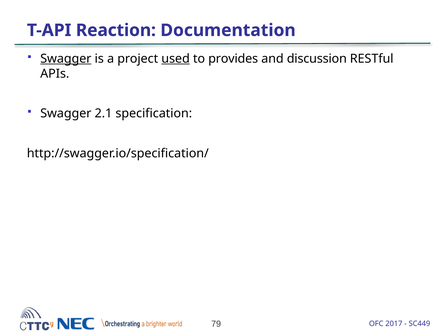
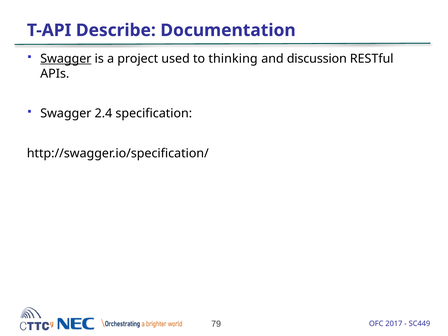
Reaction: Reaction -> Describe (116, 30)
used underline: present -> none (176, 59)
provides: provides -> thinking (233, 59)
2.1: 2.1 -> 2.4 (103, 113)
